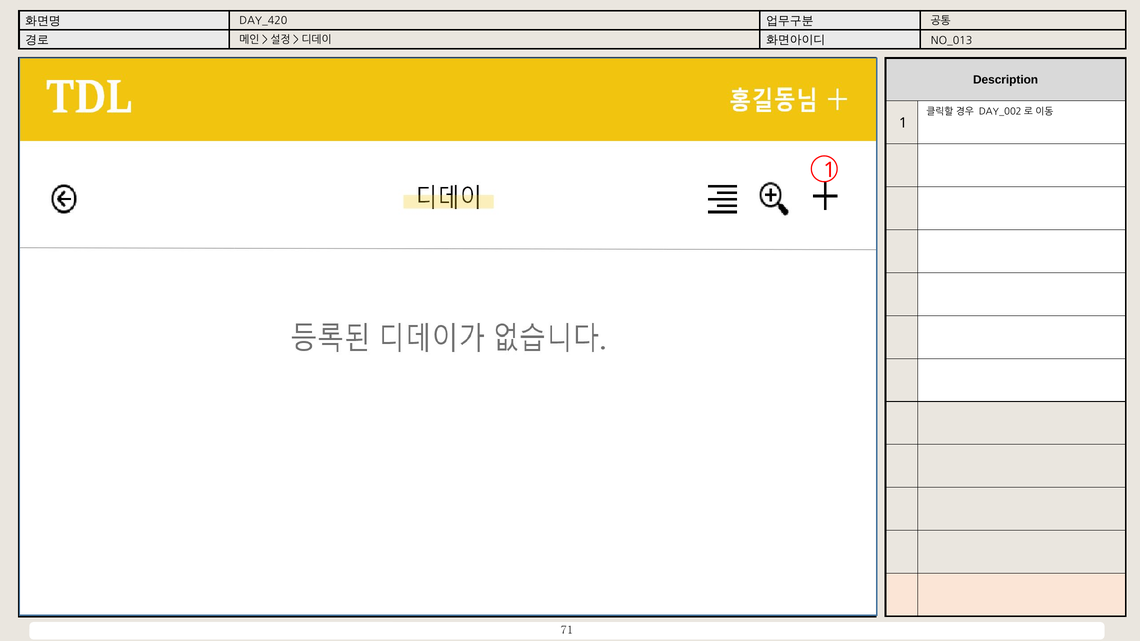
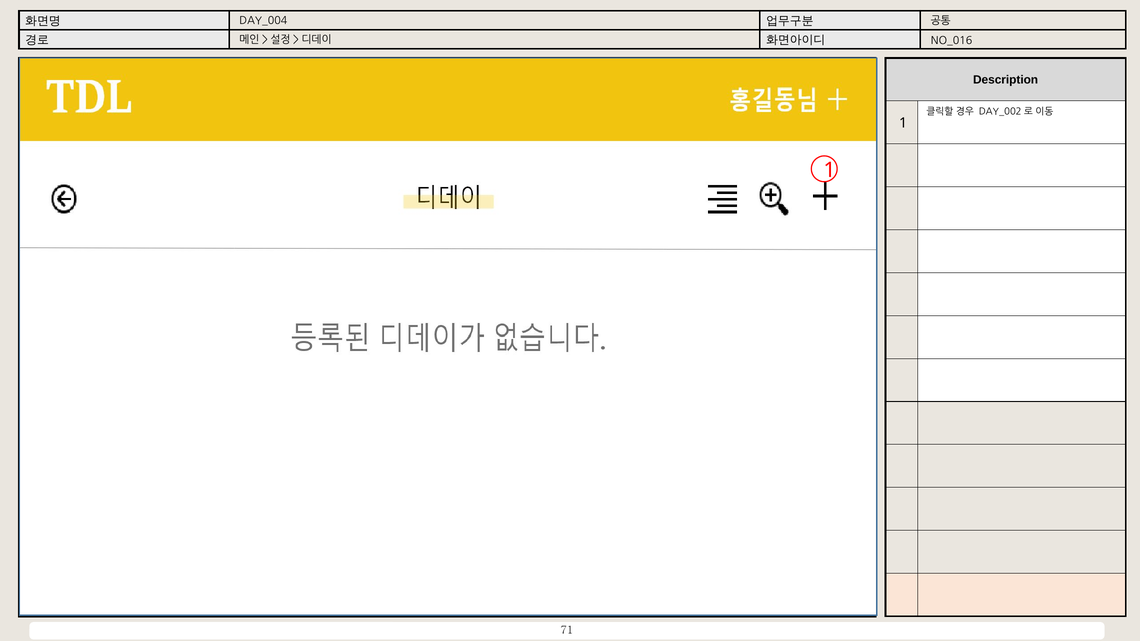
DAY_420: DAY_420 -> DAY_004 (263, 21)
NO_013: NO_013 -> NO_016 (952, 41)
